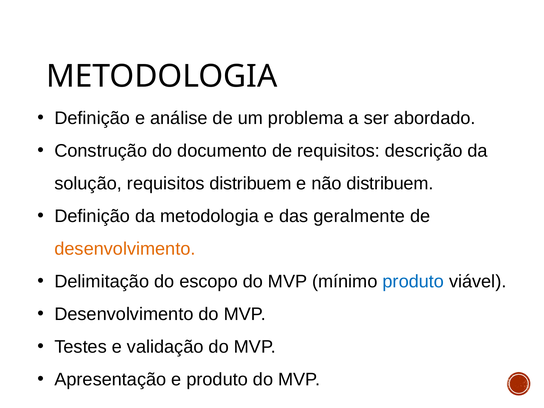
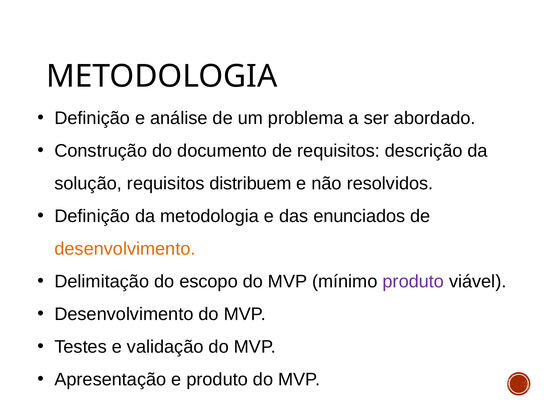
não distribuem: distribuem -> resolvidos (390, 184)
geralmente: geralmente -> enunciados (359, 216)
produto colour: blue -> purple (413, 281)
